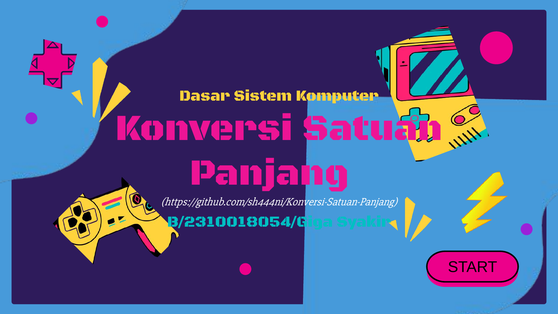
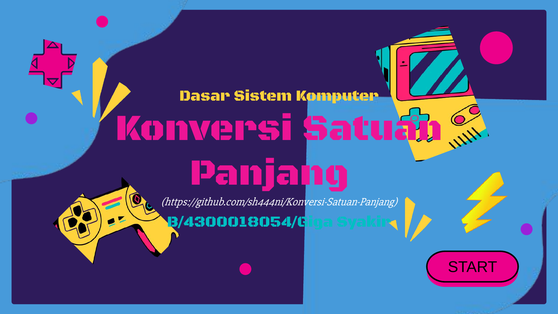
B/2310018054/Giga: B/2310018054/Giga -> B/4300018054/Giga (250, 222)
